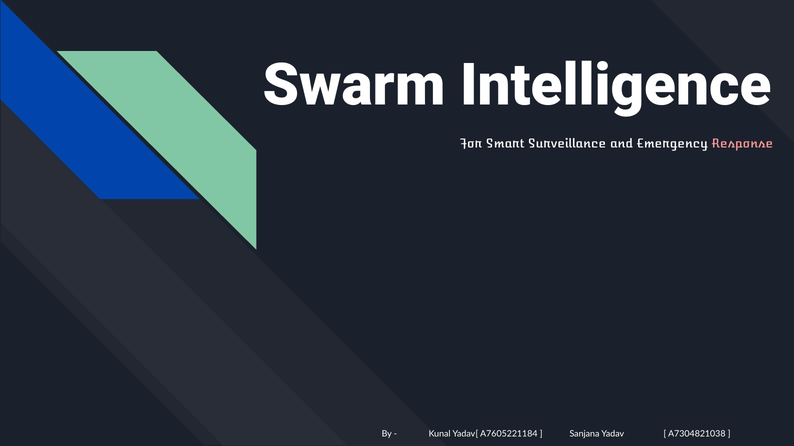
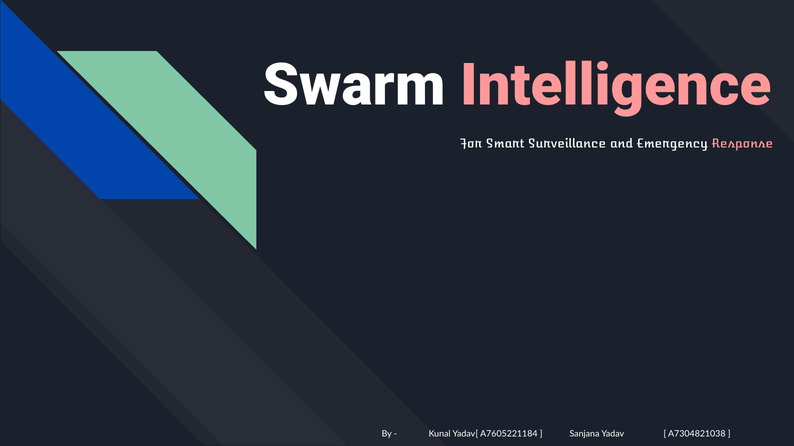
Intelligence colour: white -> pink (616, 86)
